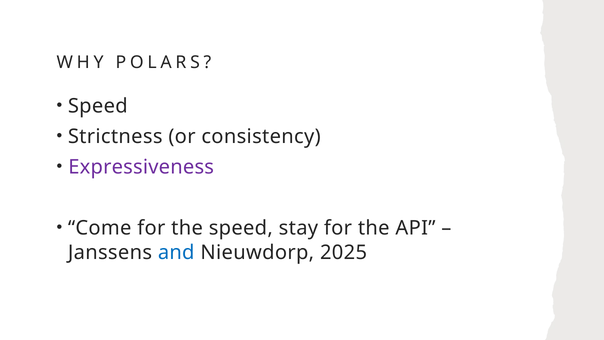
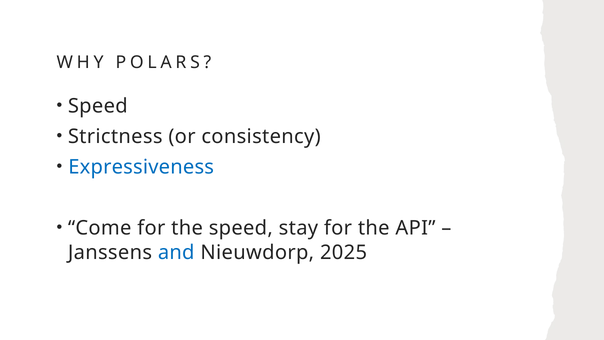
Expressiveness colour: purple -> blue (141, 167)
